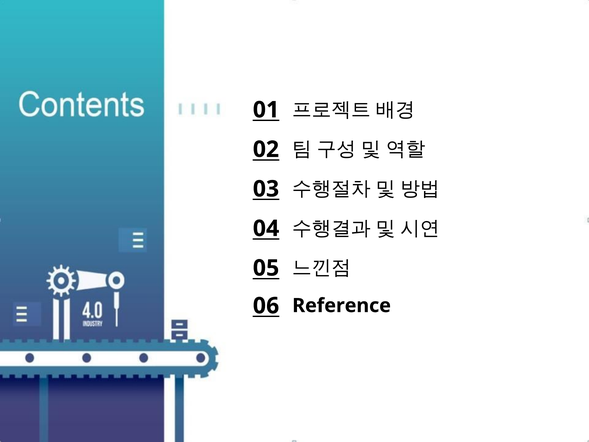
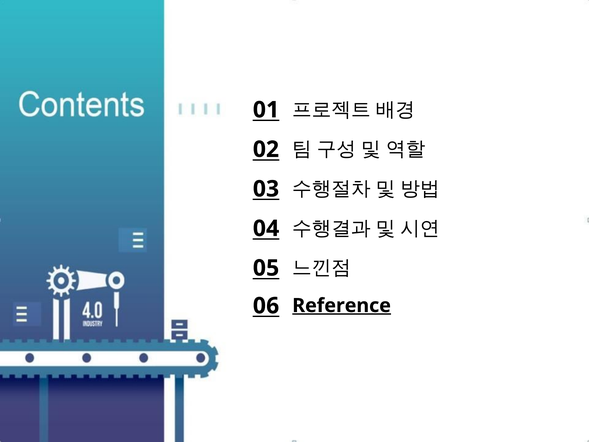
Reference underline: none -> present (342, 305)
